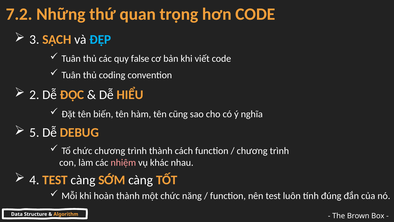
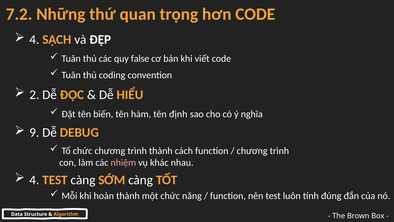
3: 3 -> 4 (34, 39)
ĐẸP colour: light blue -> white (100, 39)
cũng: cũng -> định (178, 114)
5: 5 -> 9 (34, 132)
